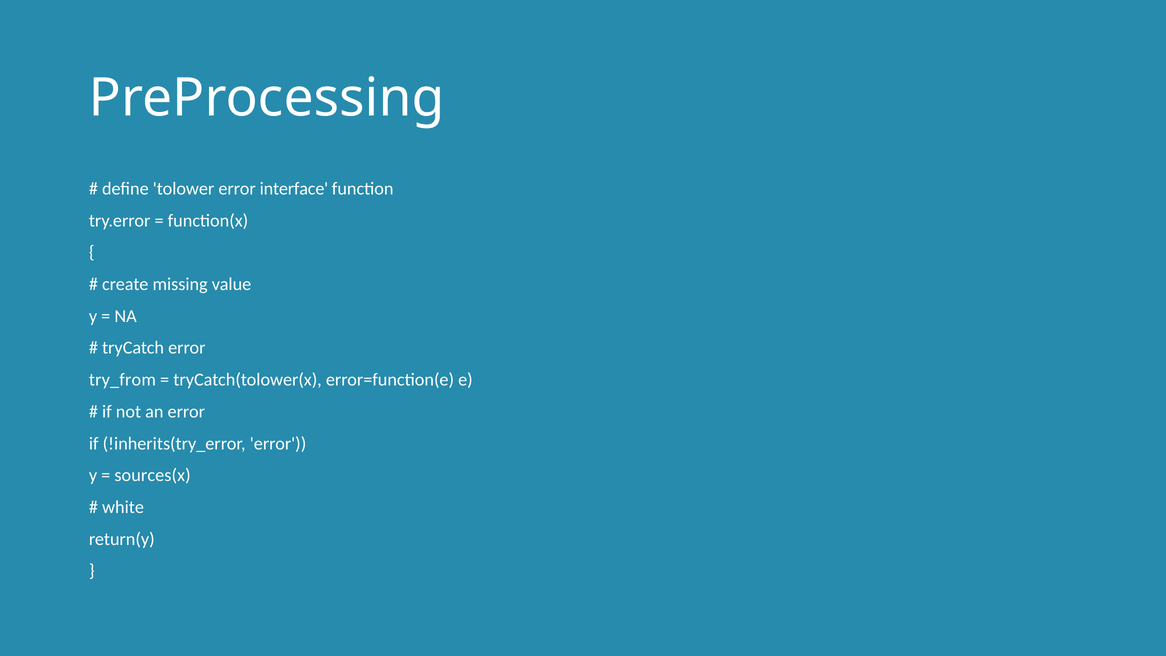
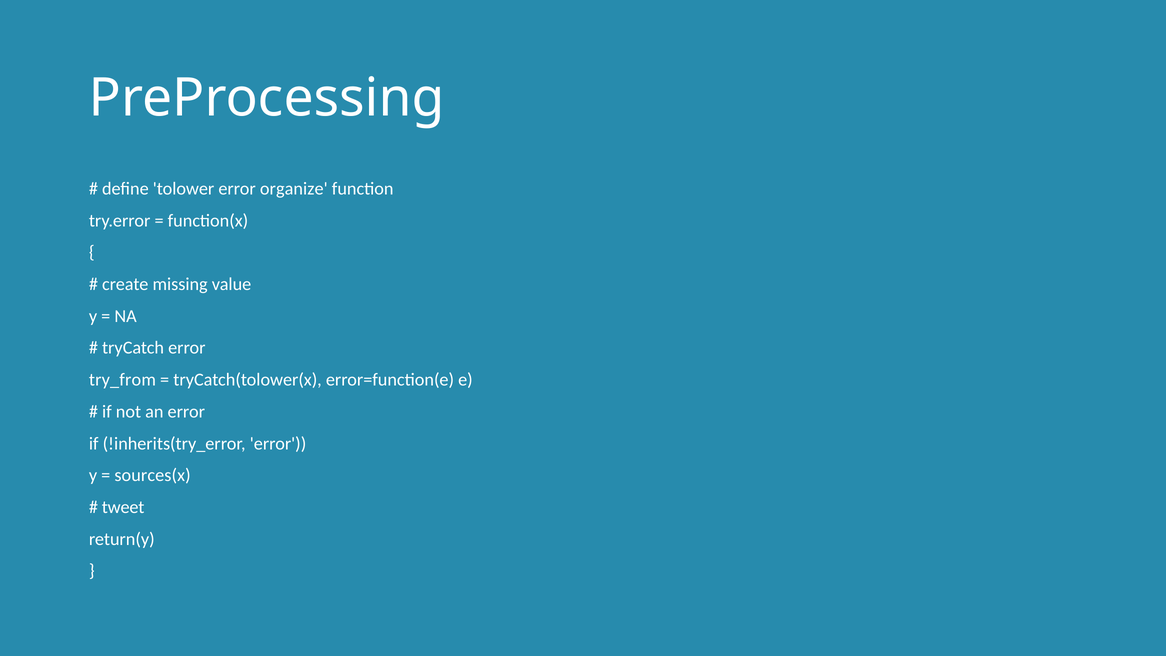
interface: interface -> organize (294, 189)
white: white -> tweet (123, 507)
